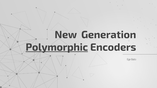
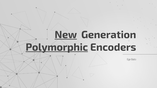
New underline: none -> present (66, 35)
